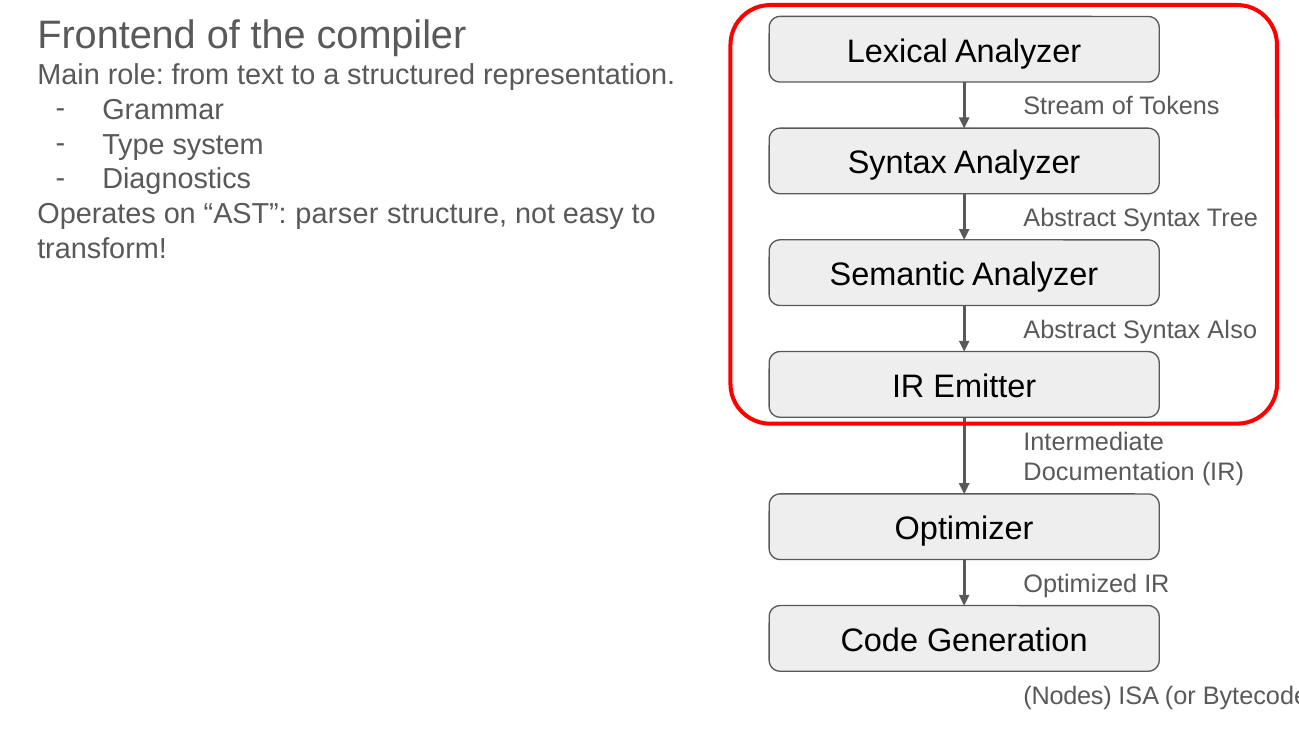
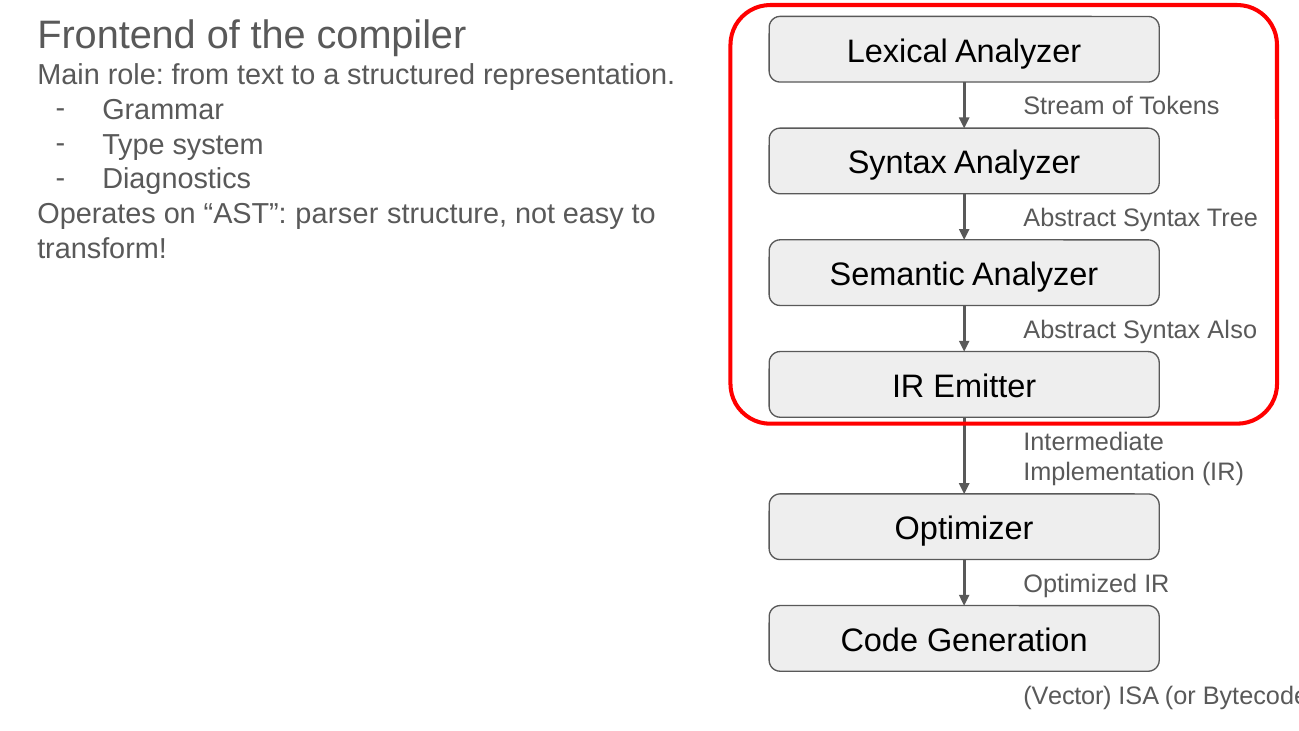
Documentation: Documentation -> Implementation (1109, 472)
Nodes: Nodes -> Vector (1068, 696)
